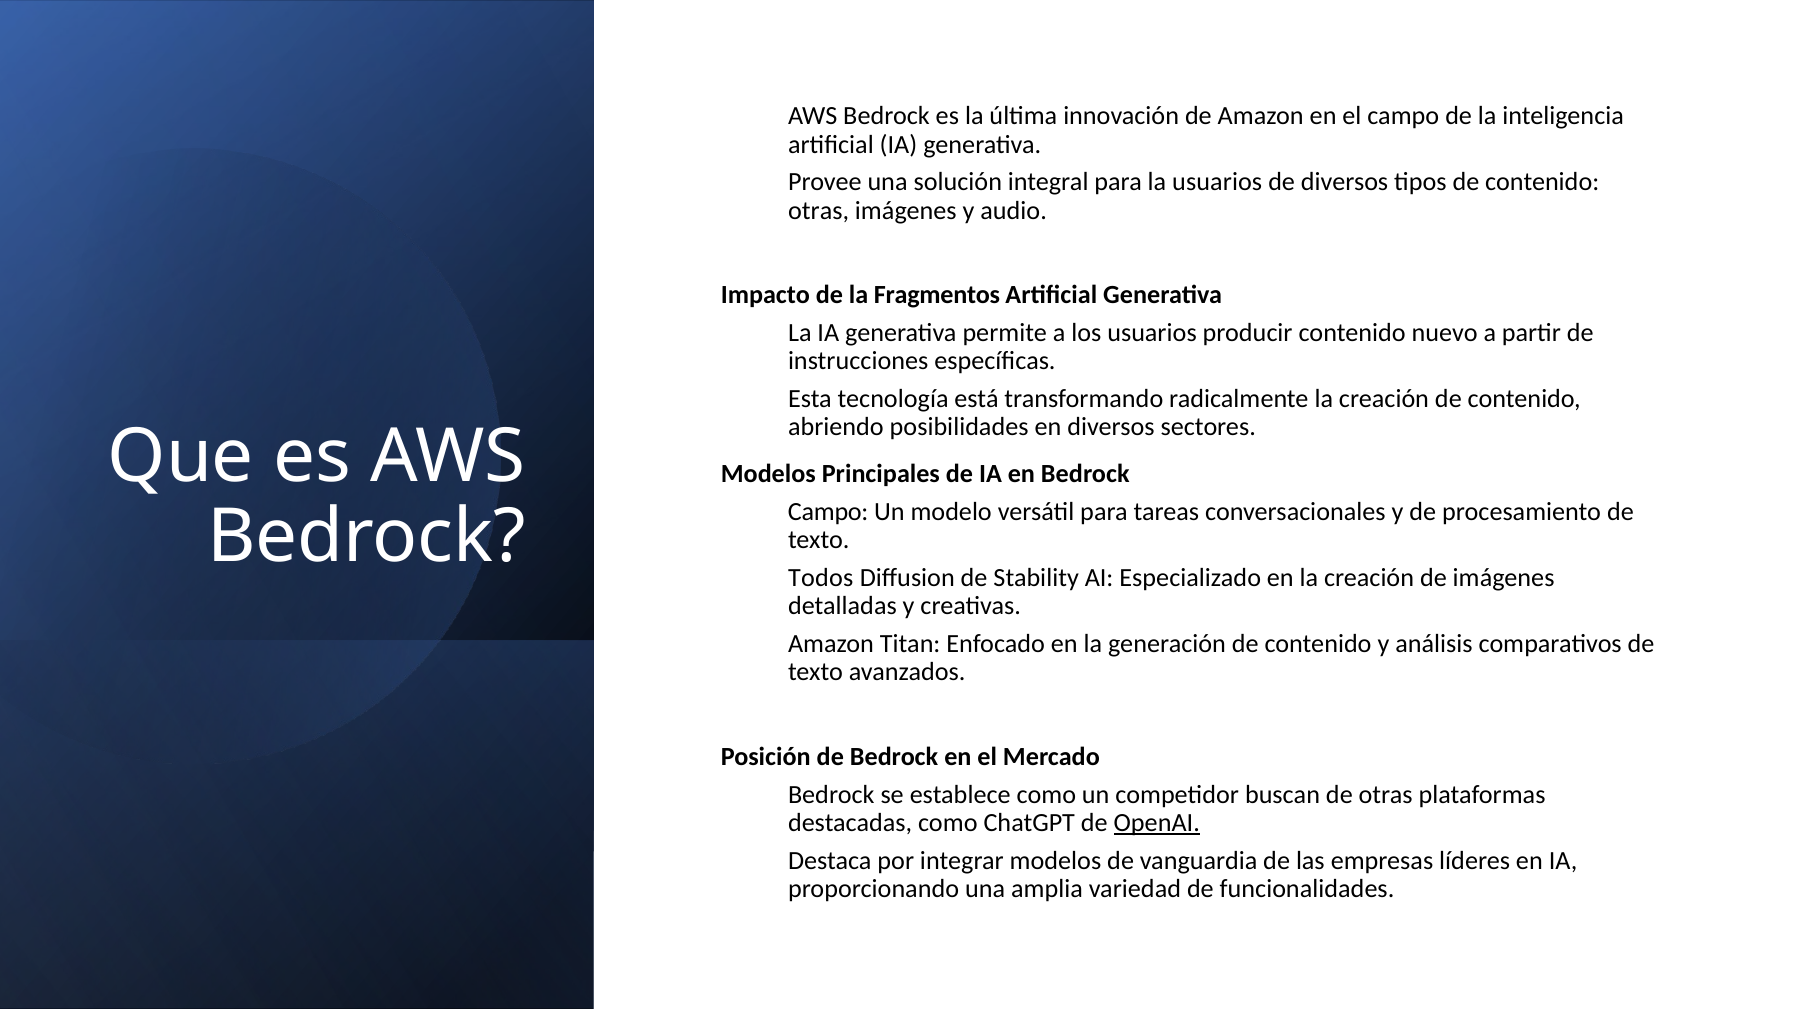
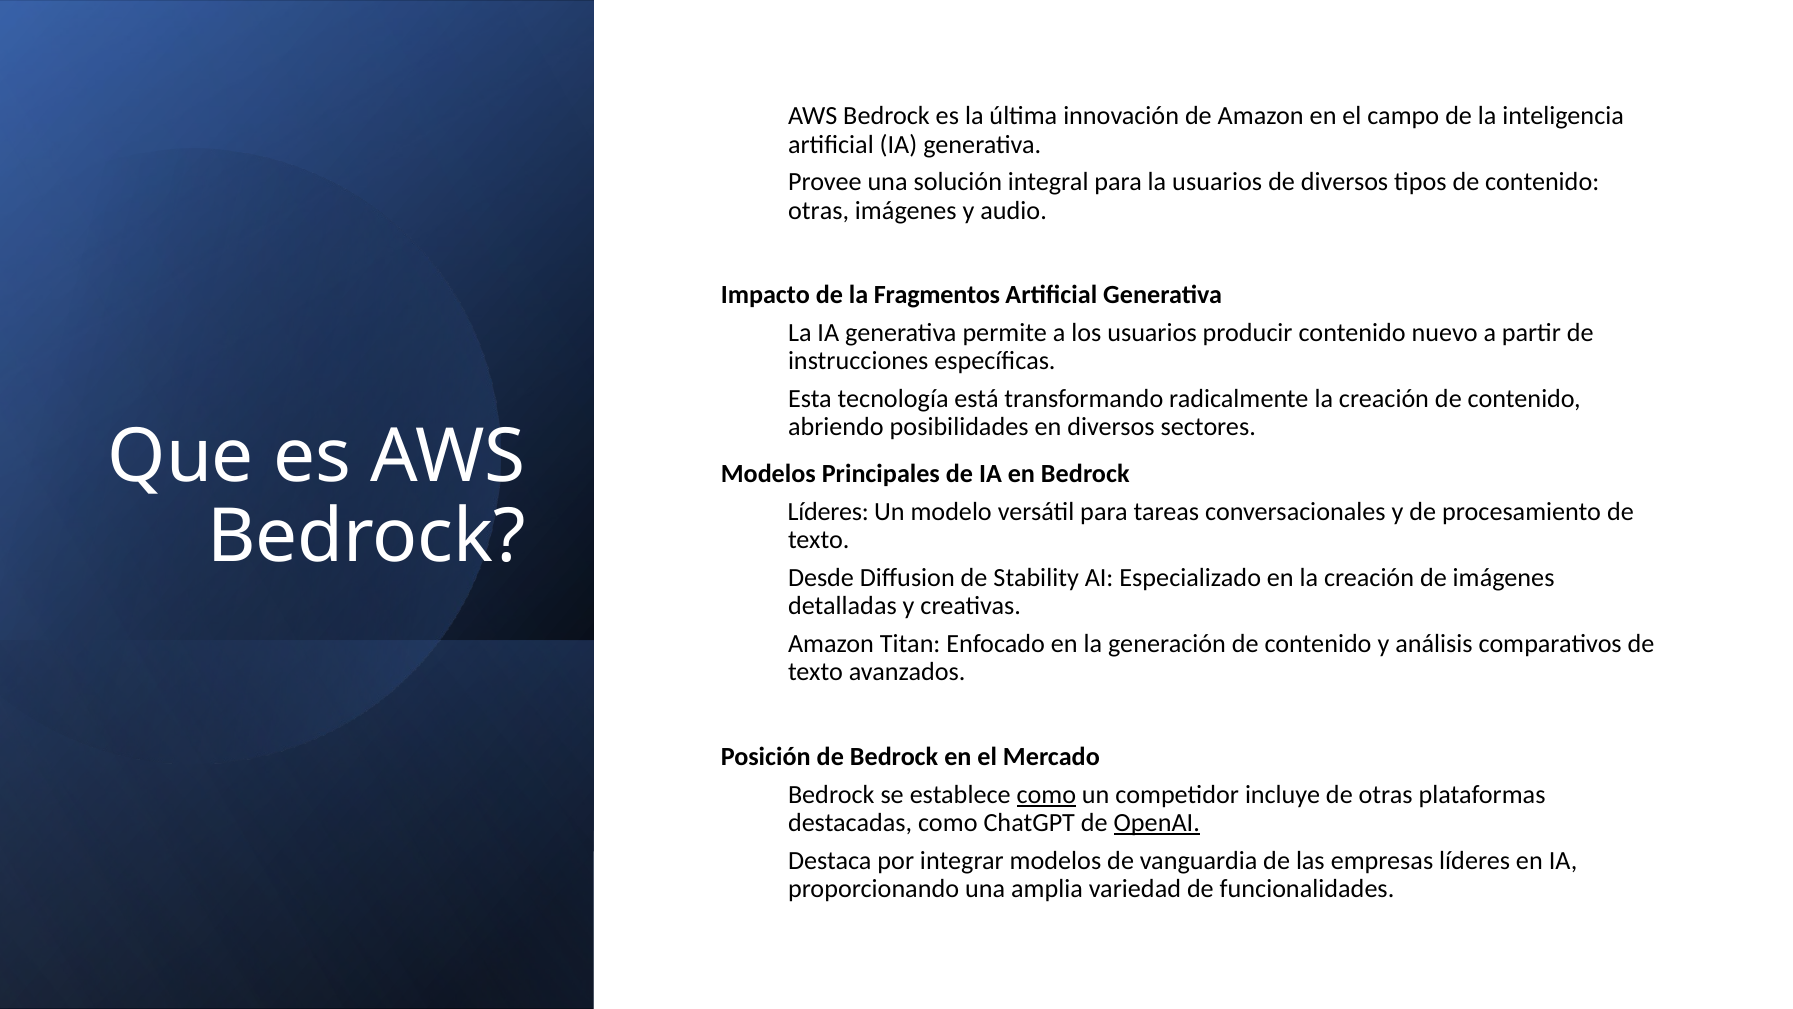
Campo: Campo -> Líderes (828, 512)
Todos: Todos -> Desde (821, 578)
como underline: none -> present (1046, 794)
buscan: buscan -> incluye (1283, 794)
